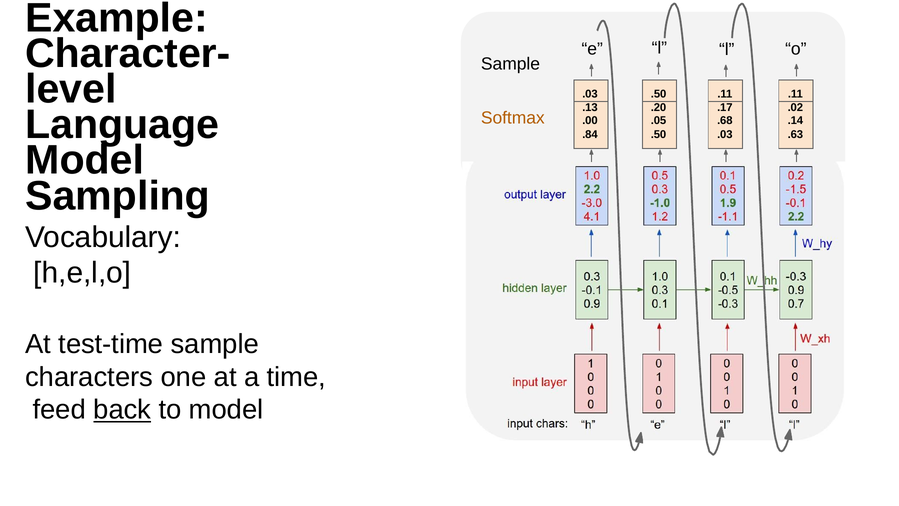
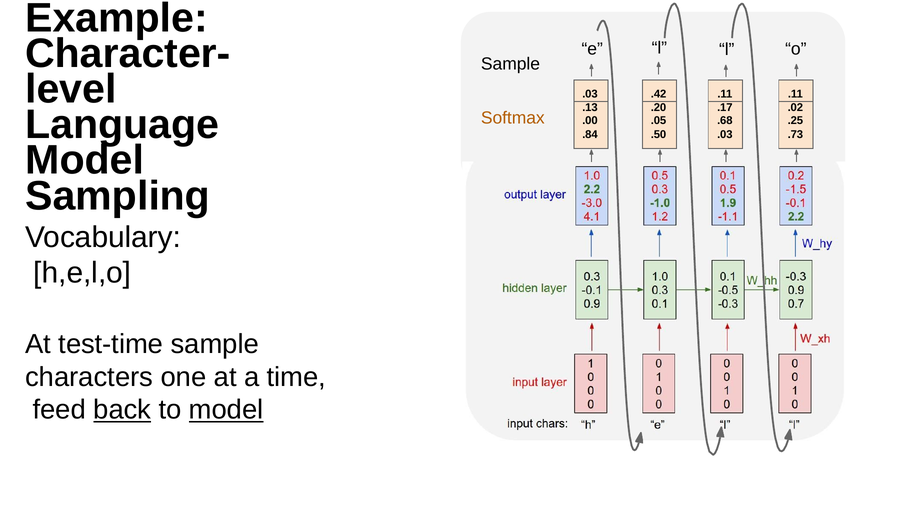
.03 .50: .50 -> .42 (659, 94)
.14: .14 -> .25 (795, 120)
.63: .63 -> .73 (795, 134)
model underline: none -> present (226, 410)
